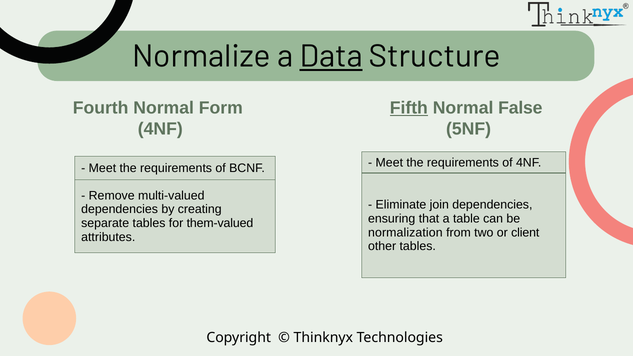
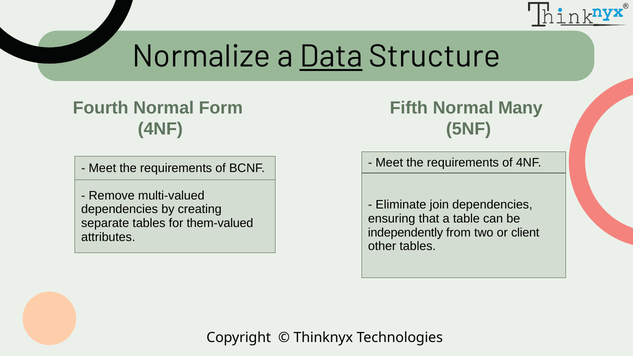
Fifth underline: present -> none (409, 108)
False: False -> Many (520, 108)
normalization: normalization -> independently (405, 232)
